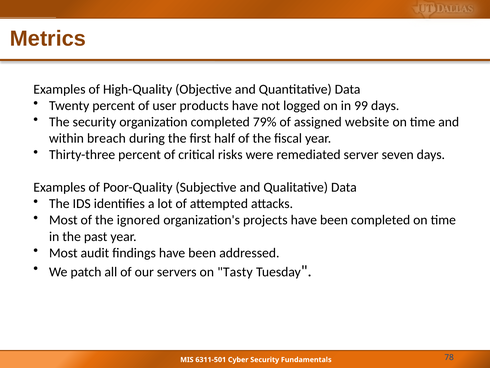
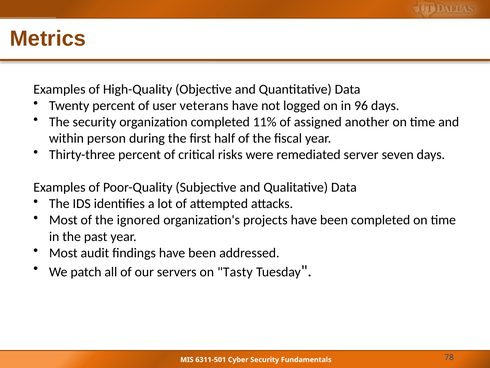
products: products -> veterans (204, 105)
99: 99 -> 96 (361, 105)
79%: 79% -> 11% (265, 122)
website: website -> another (367, 122)
breach: breach -> person (106, 138)
